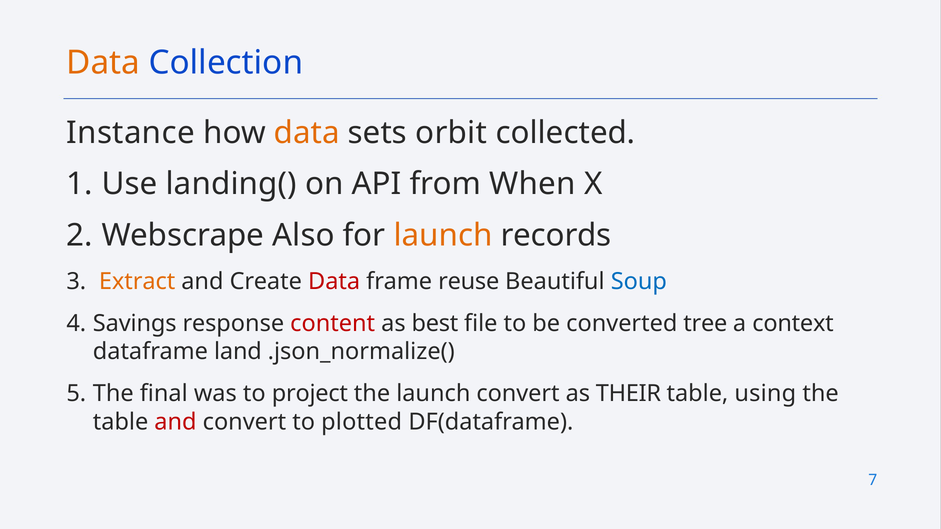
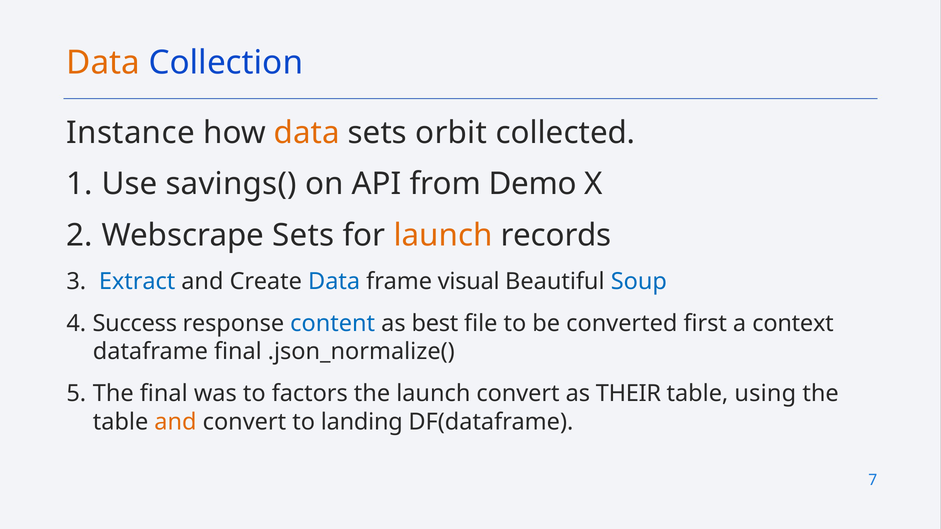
landing(: landing( -> savings( (231, 184)
When: When -> Demo (533, 184)
Webscrape Also: Also -> Sets (303, 236)
Extract colour: orange -> blue (137, 282)
Data colour: red -> blue (334, 282)
reuse: reuse -> visual (469, 282)
Savings: Savings -> Success (135, 324)
content colour: red -> blue (333, 324)
tree: tree -> first (705, 324)
dataframe land: land -> final (238, 352)
project: project -> factors (310, 394)
and colour: red -> orange (175, 422)
plotted: plotted -> landing (362, 422)
